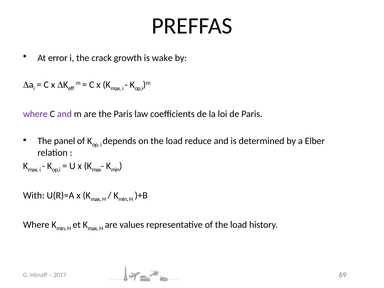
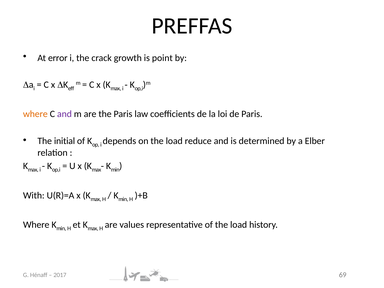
wake: wake -> point (162, 58)
where colour: purple -> orange (35, 114)
panel: panel -> initial (65, 141)
